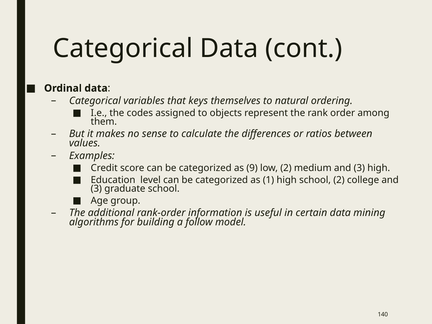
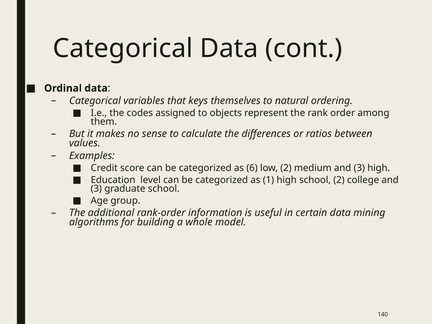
9: 9 -> 6 (252, 168)
follow: follow -> whole (199, 222)
